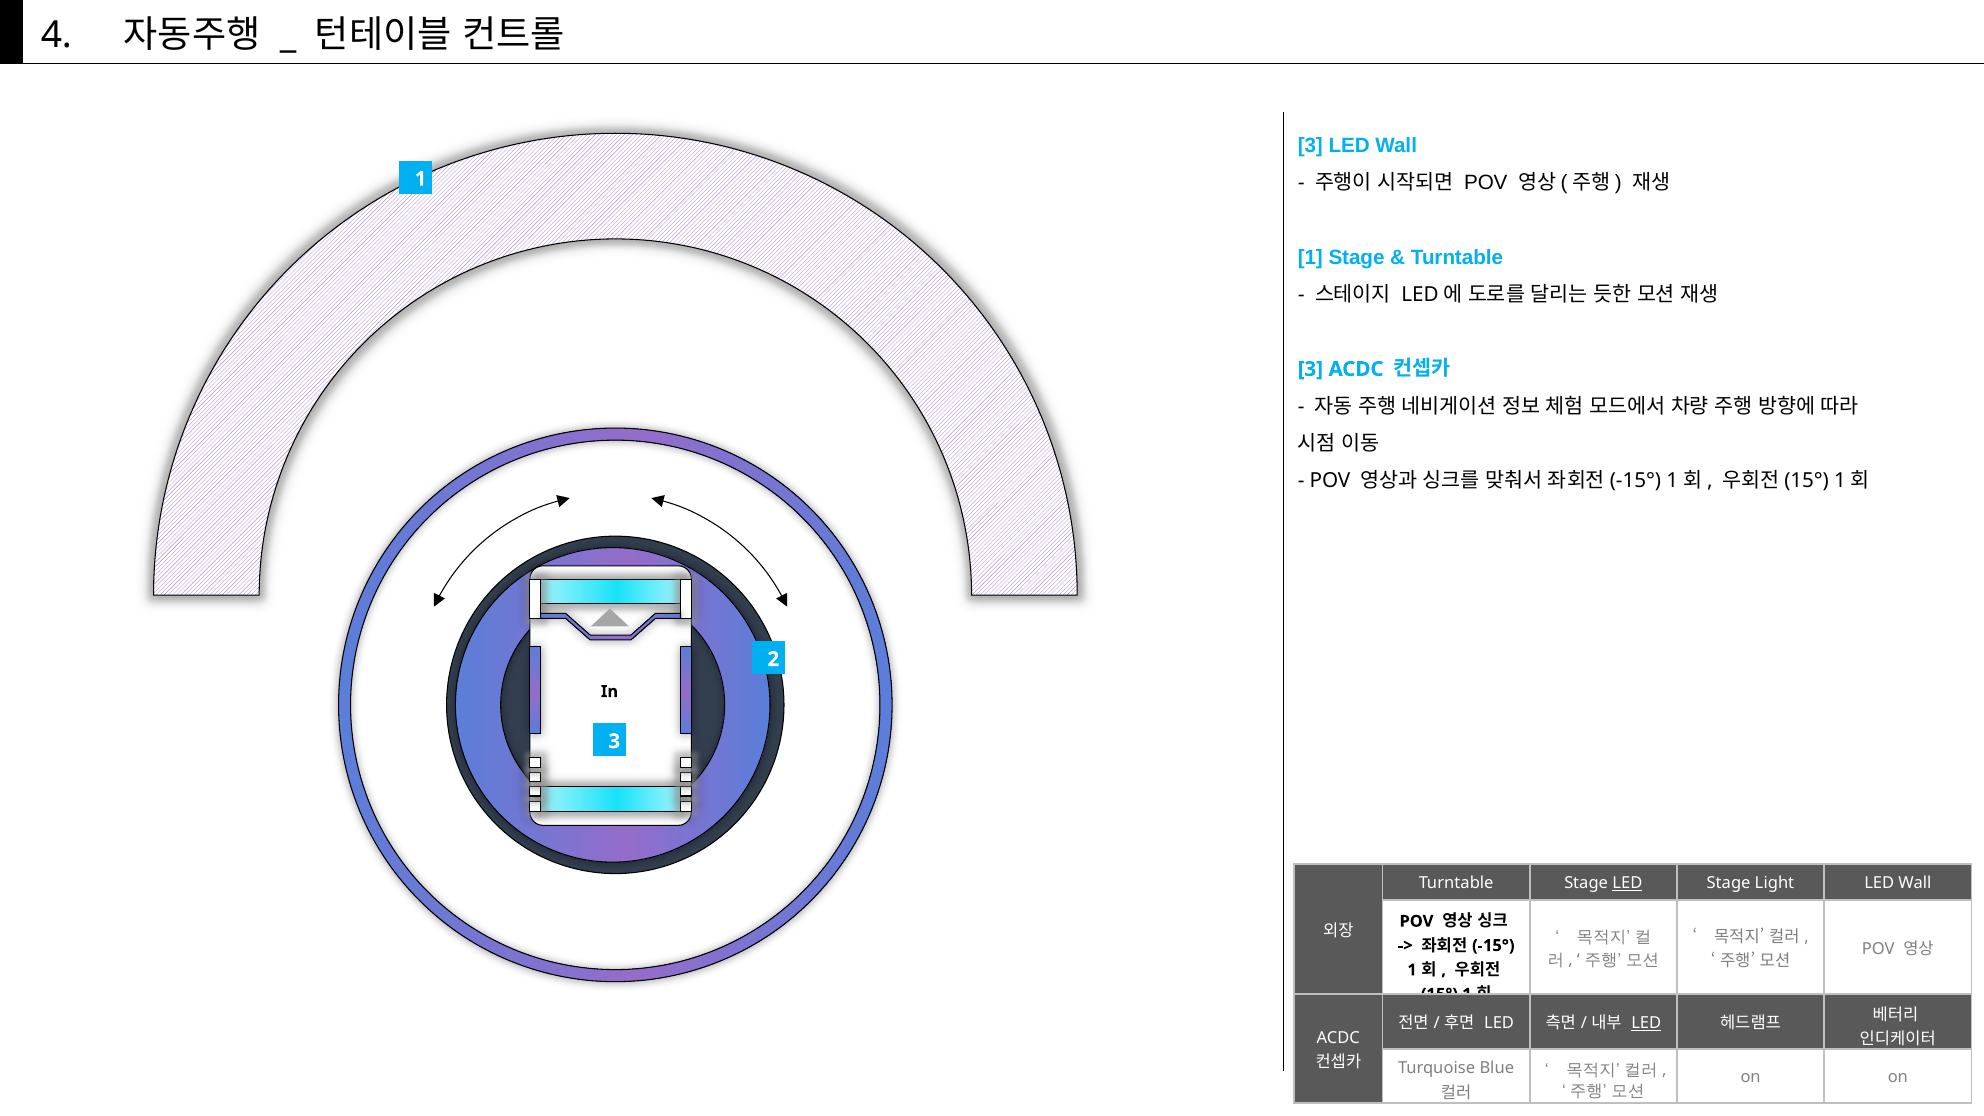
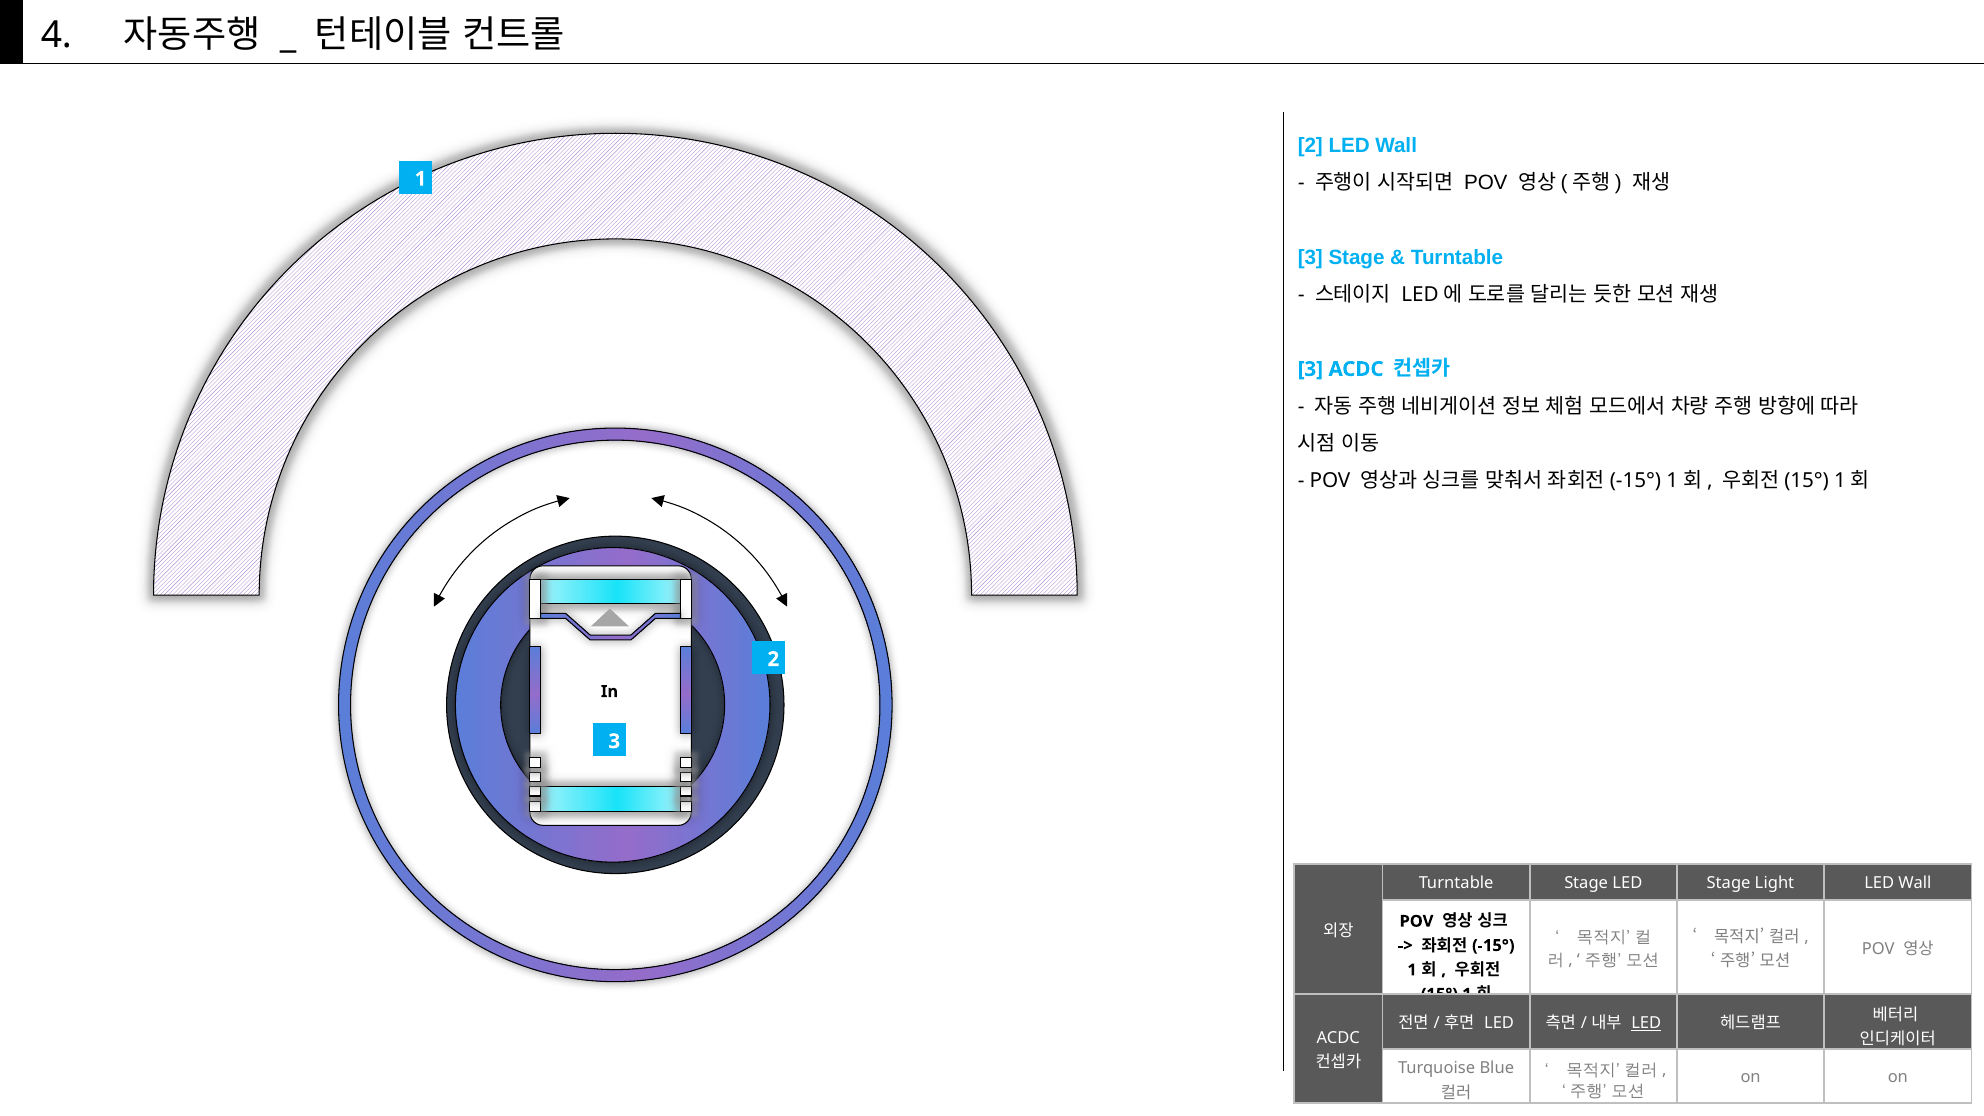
3: 3 -> 2 (1310, 146)
1: 1 -> 3 (1310, 257)
LED underline: present -> none (1627, 883)
